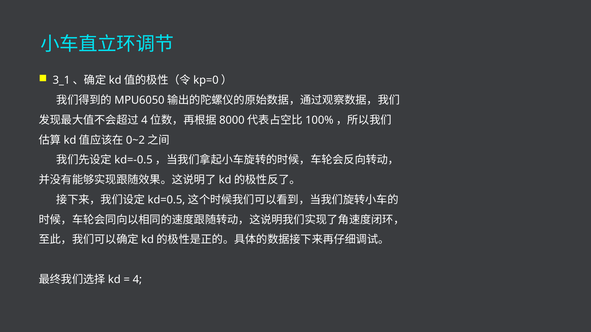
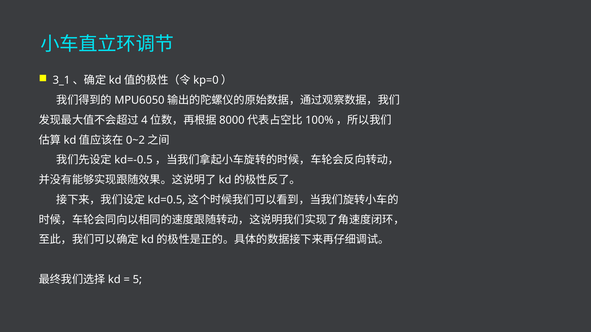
4: 4 -> 5 (137, 280)
